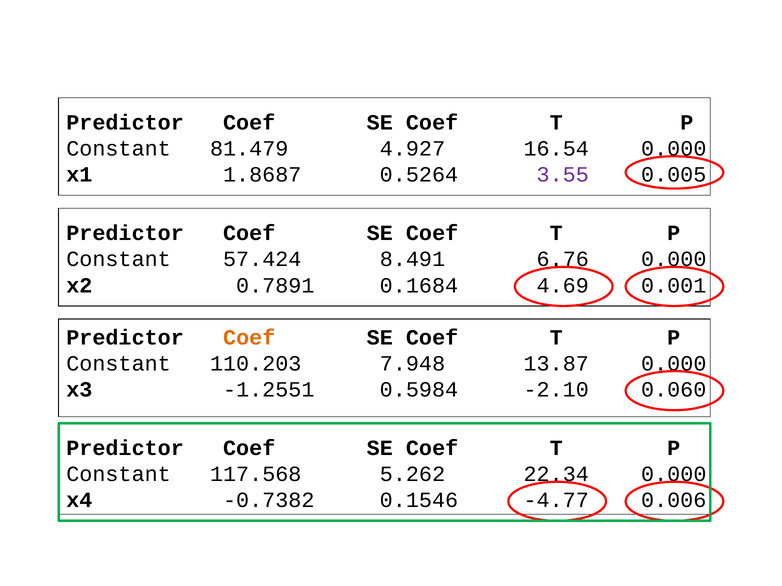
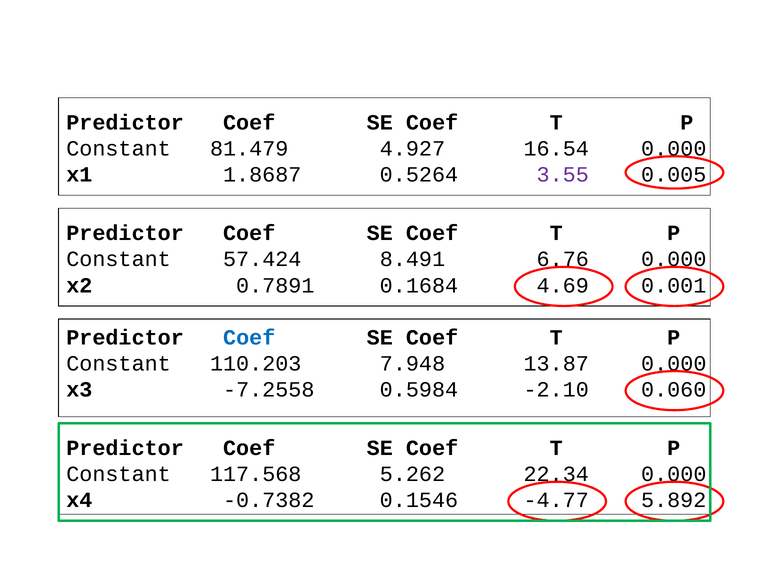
Coef colour: orange -> blue (249, 338)
-1.2551: -1.2551 -> -7.2558 (269, 390)
0.006: 0.006 -> 5.892 (674, 501)
